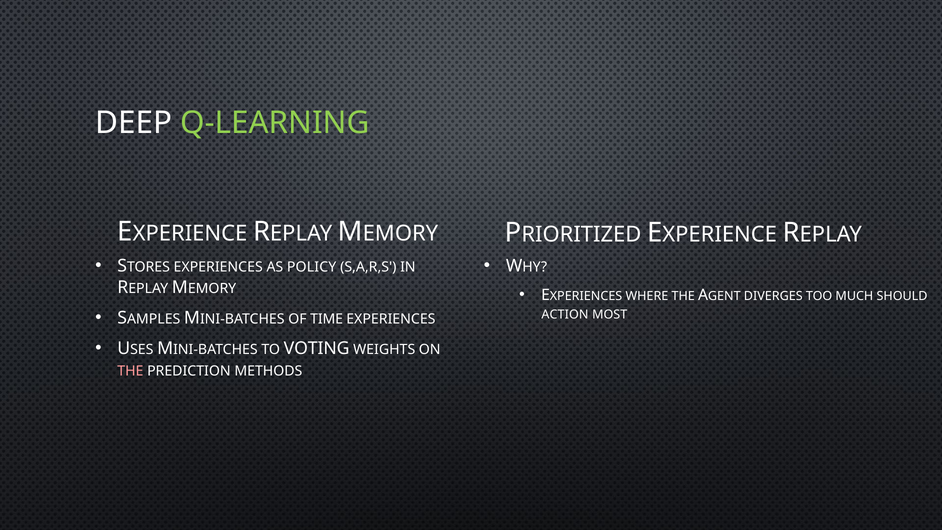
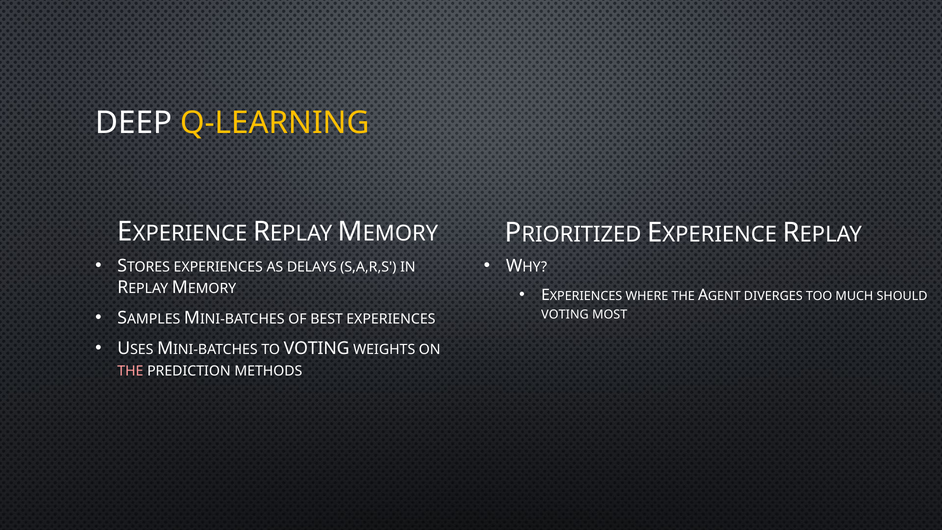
Q-LEARNING colour: light green -> yellow (275, 123)
POLICY: POLICY -> DELAYS (312, 267)
TIME: TIME -> BEST (327, 319)
ACTION: ACTION -> VOTING (565, 315)
